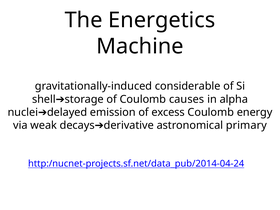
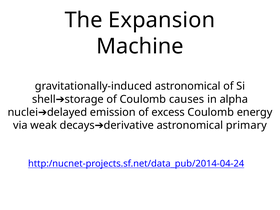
Energetics: Energetics -> Expansion (162, 20)
gravitationally-induced considerable: considerable -> astronomical (188, 86)
